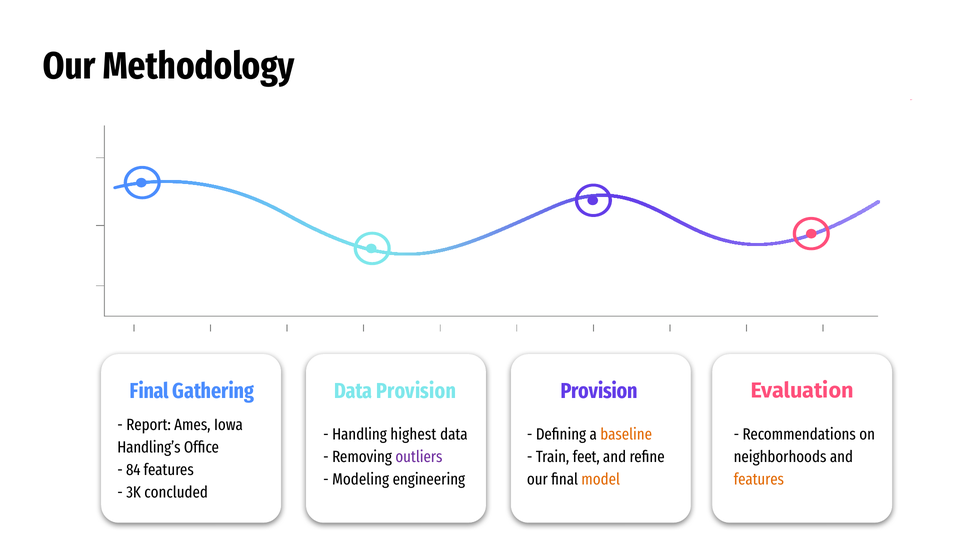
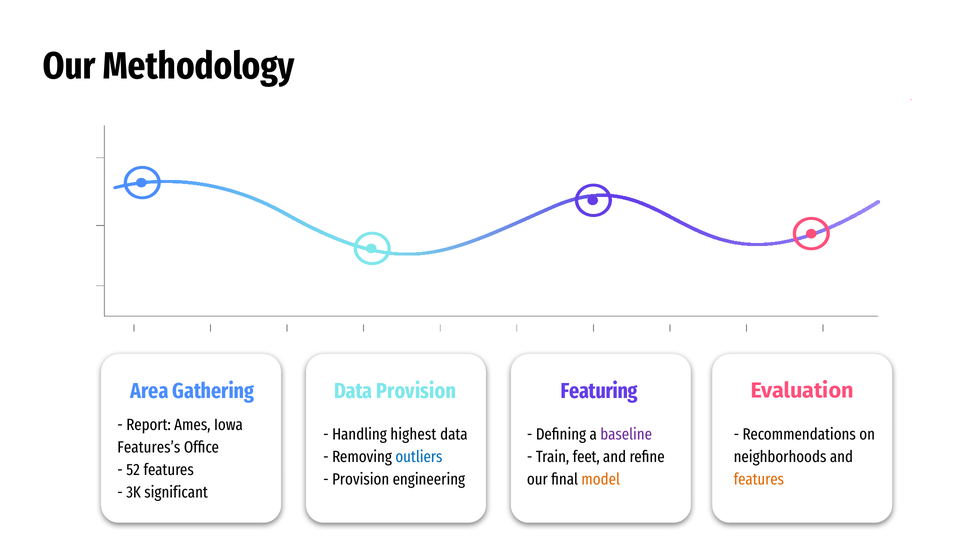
Final: Final -> Area (149, 391)
Provision: Provision -> Featuring (599, 391)
baseline colour: orange -> purple (626, 434)
Handling’s: Handling’s -> Features’s (149, 447)
outliers colour: purple -> blue (419, 457)
84: 84 -> 52 (133, 469)
Modeling: Modeling -> Provision (361, 479)
concluded: concluded -> significant (176, 492)
